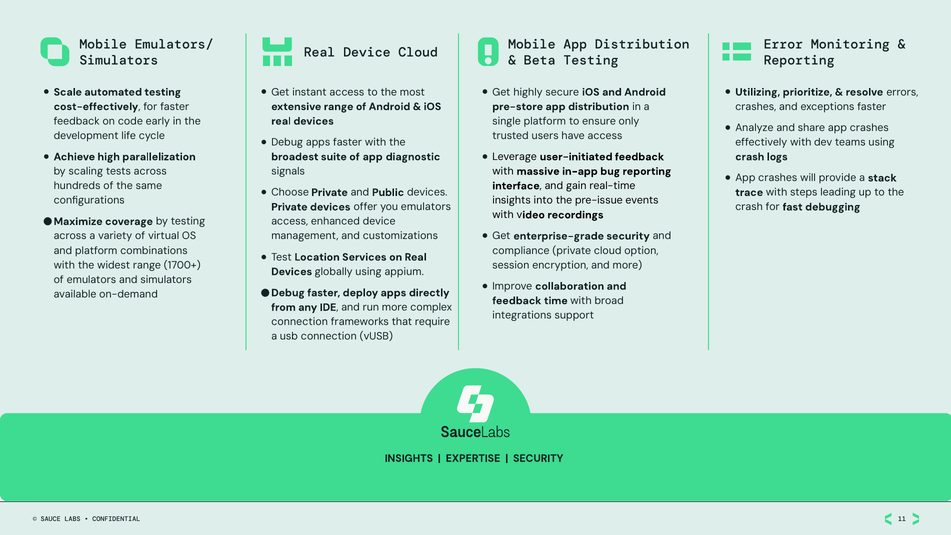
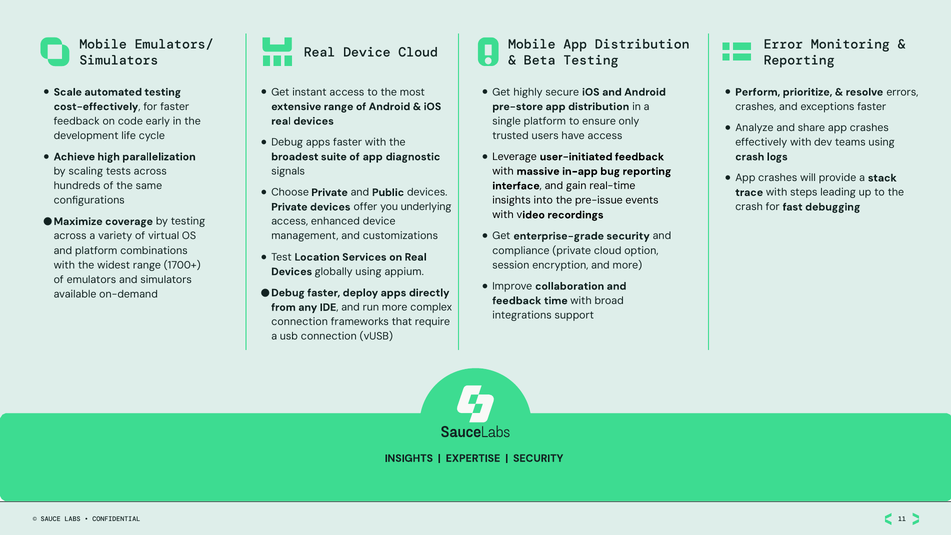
Utilizing: Utilizing -> Perform (758, 92)
you emulators: emulators -> underlying (426, 207)
